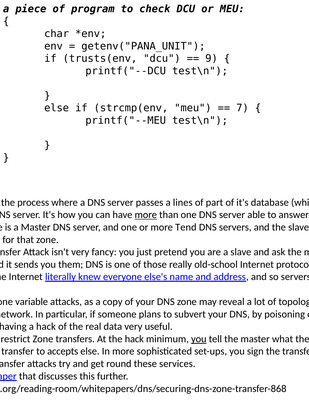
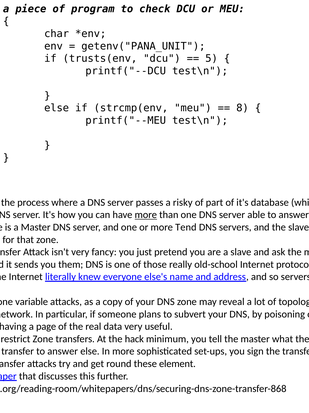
9: 9 -> 5 (212, 58)
7: 7 -> 8 (242, 108)
lines: lines -> risky (183, 202)
a hack: hack -> page (46, 326)
you underline: present -> none (199, 338)
transfer to accepts: accepts -> answer (63, 350)
services: services -> element (177, 363)
